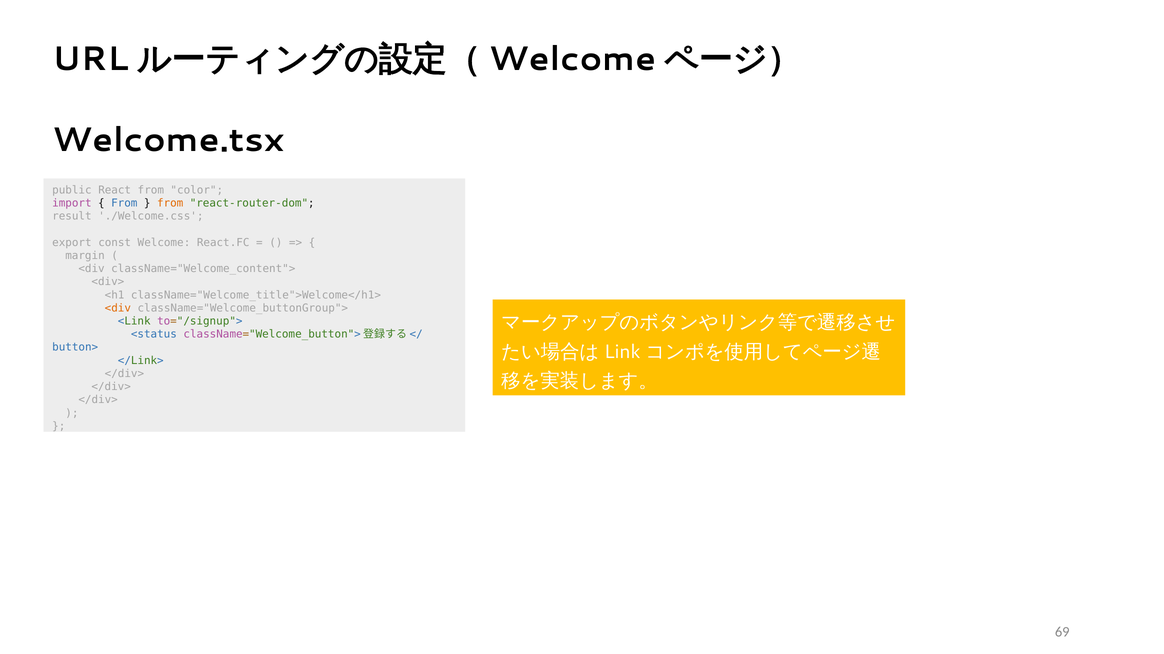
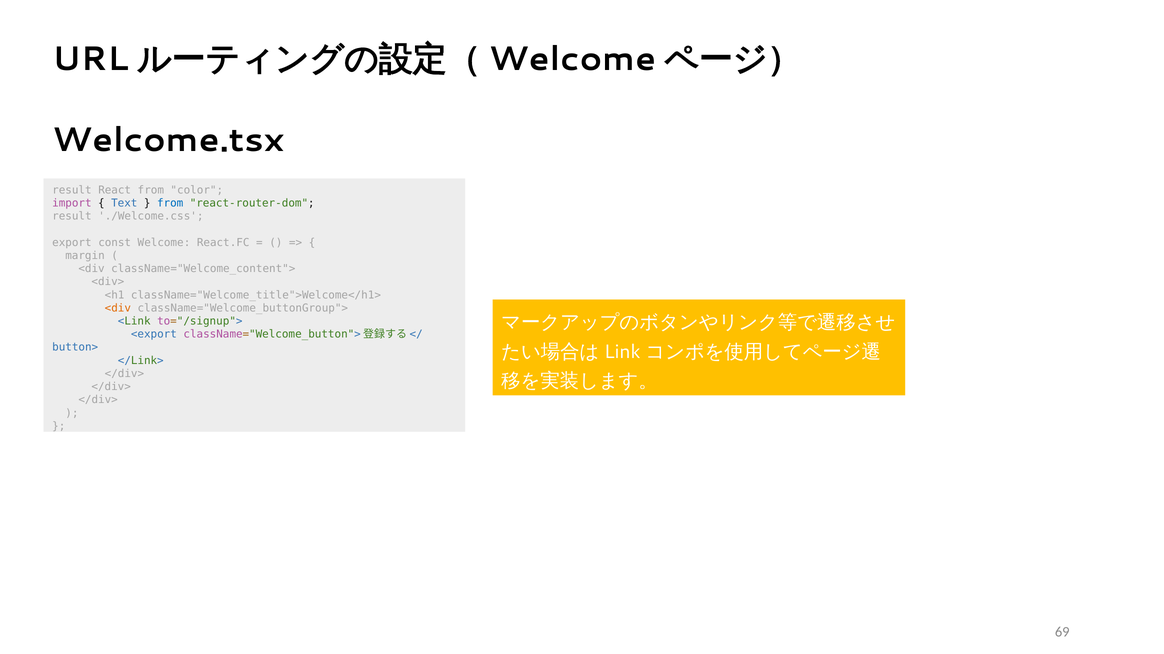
public: public -> result (72, 190)
From: From -> Text (124, 203)
from colour: orange -> blue (170, 203)
<status: <status -> <export (154, 335)
